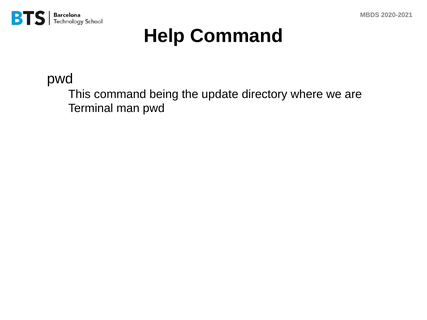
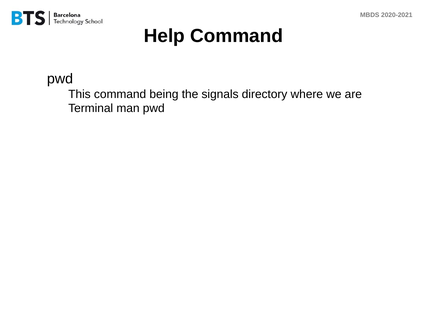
update: update -> signals (220, 94)
